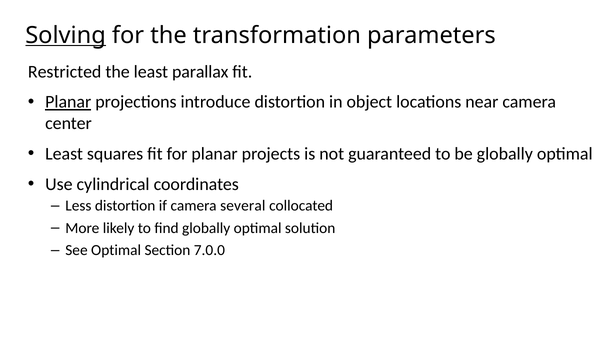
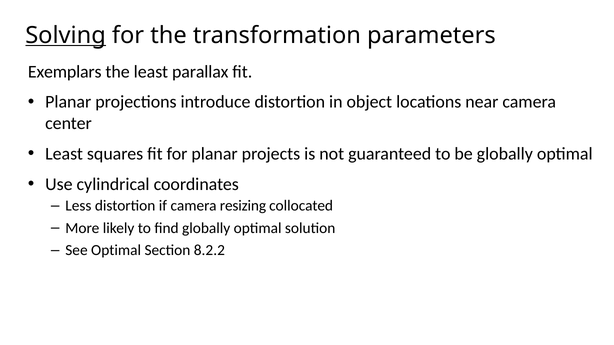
Restricted: Restricted -> Exemplars (65, 72)
Planar underline: present -> none (68, 102)
several: several -> resizing (243, 206)
7.0.0: 7.0.0 -> 8.2.2 (209, 251)
